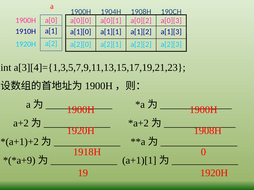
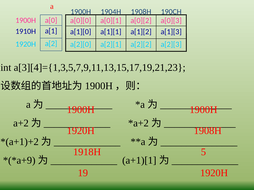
0: 0 -> 5 (203, 152)
